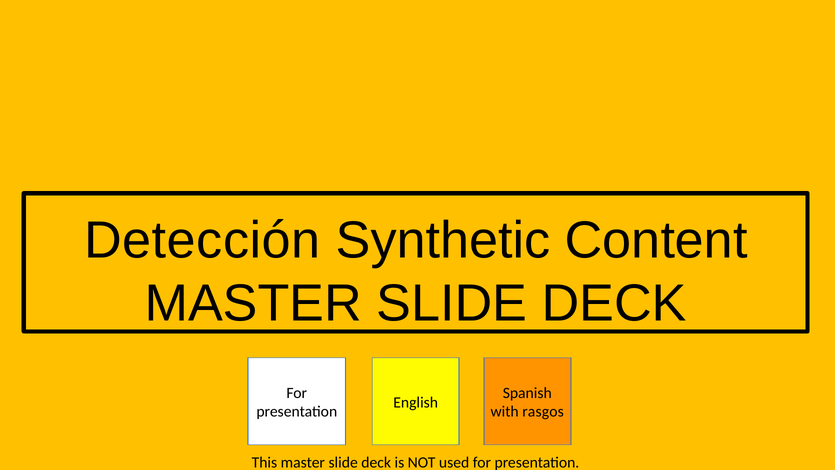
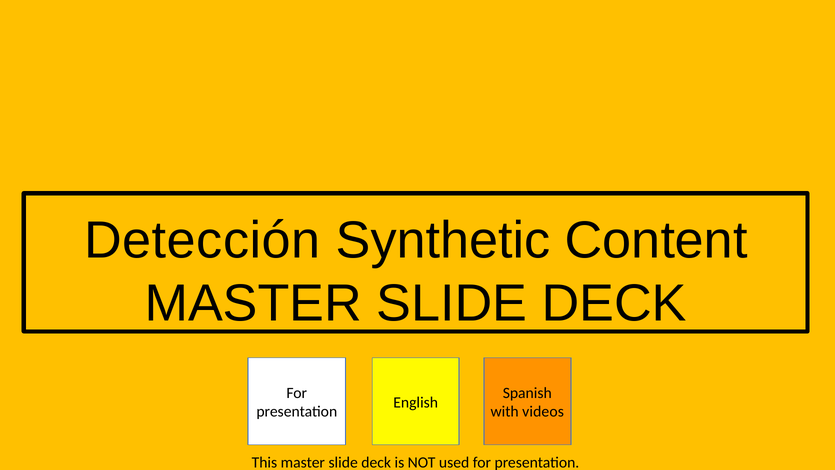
rasgos: rasgos -> videos (543, 412)
